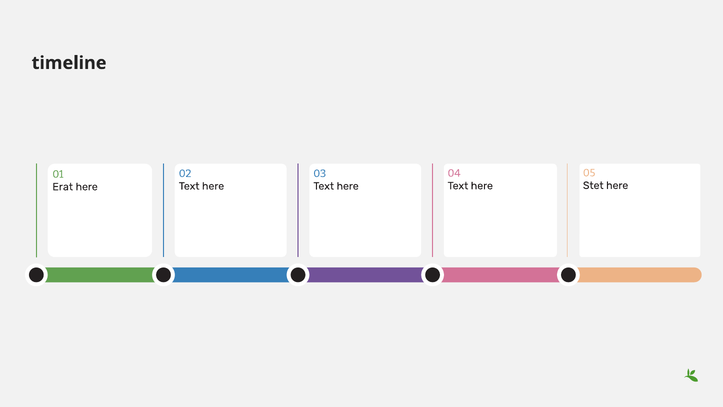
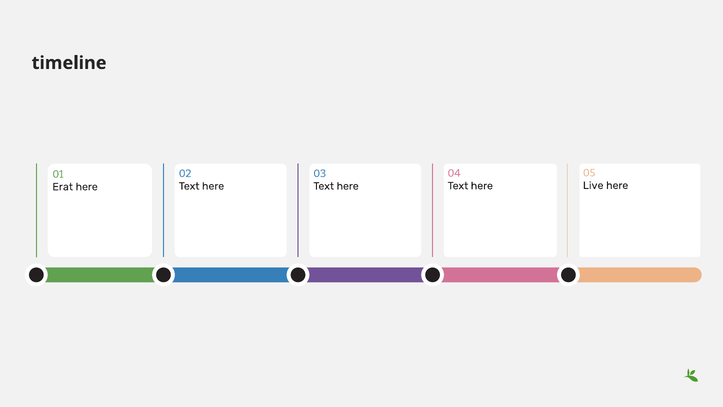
Stet: Stet -> Live (593, 185)
